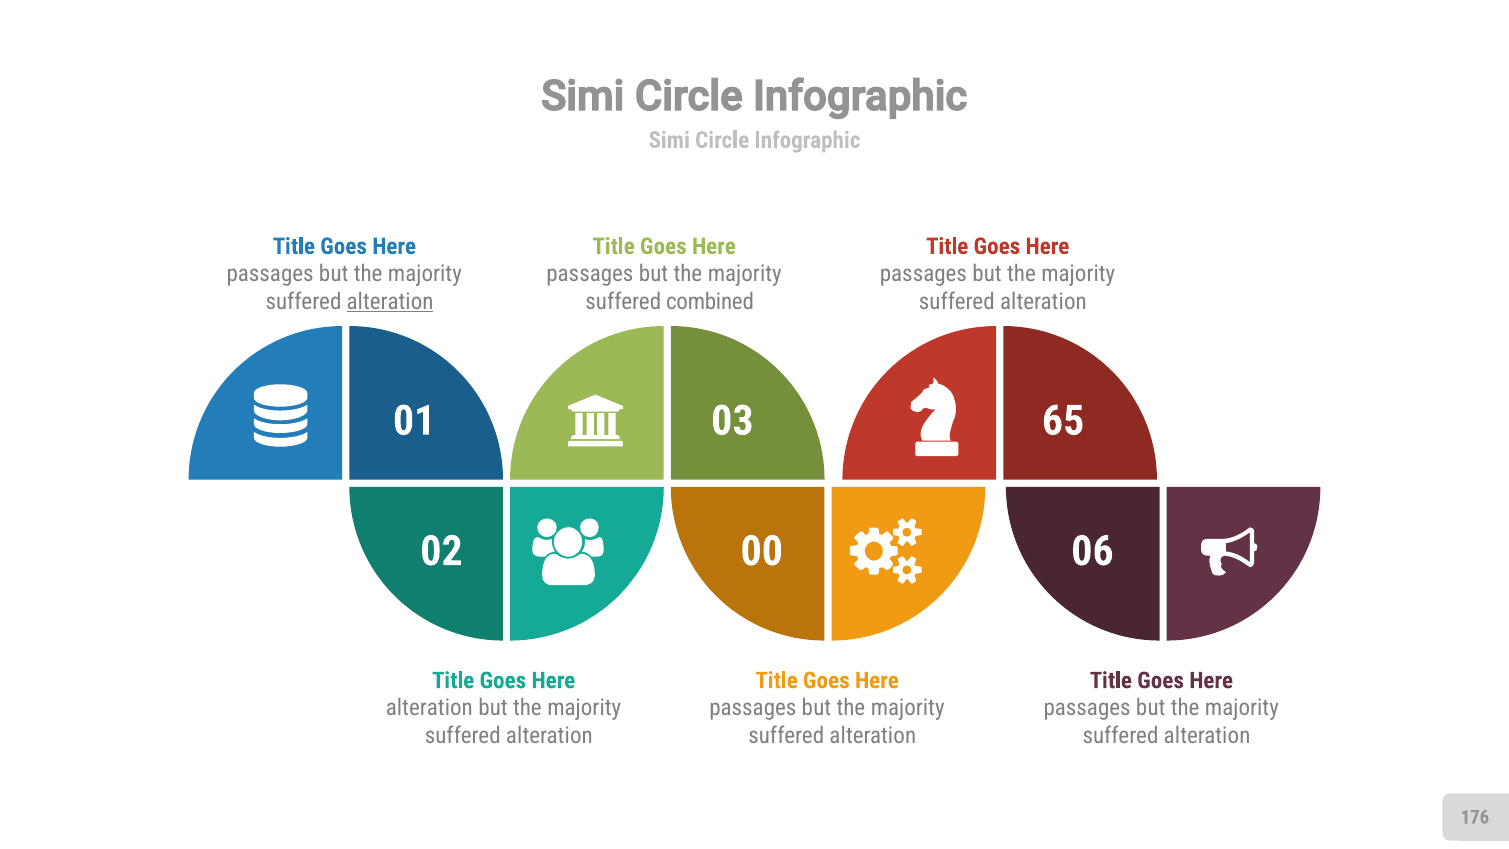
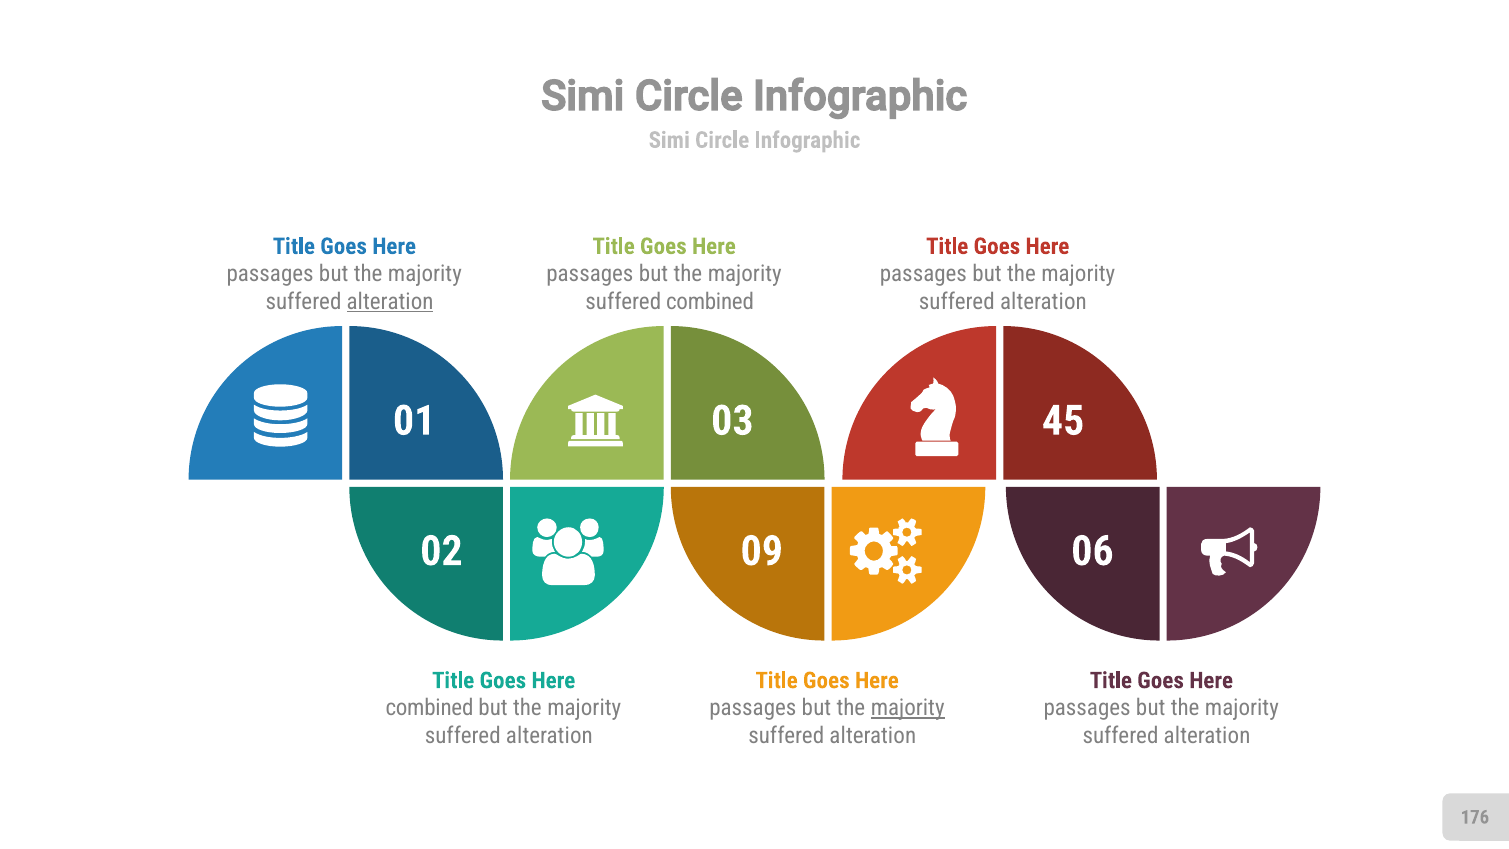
65: 65 -> 45 (1063, 421)
00: 00 -> 09 (762, 551)
alteration: alteration -> combined (429, 708)
majority underline: none -> present (908, 708)
